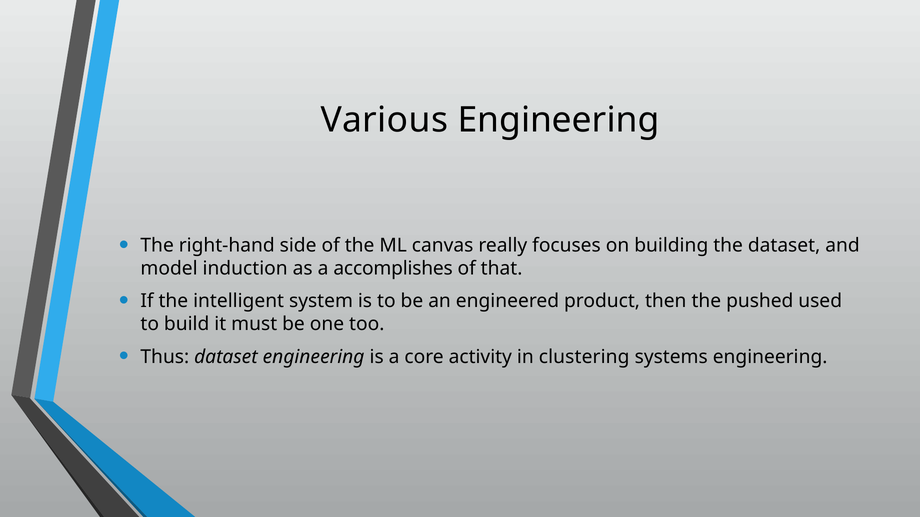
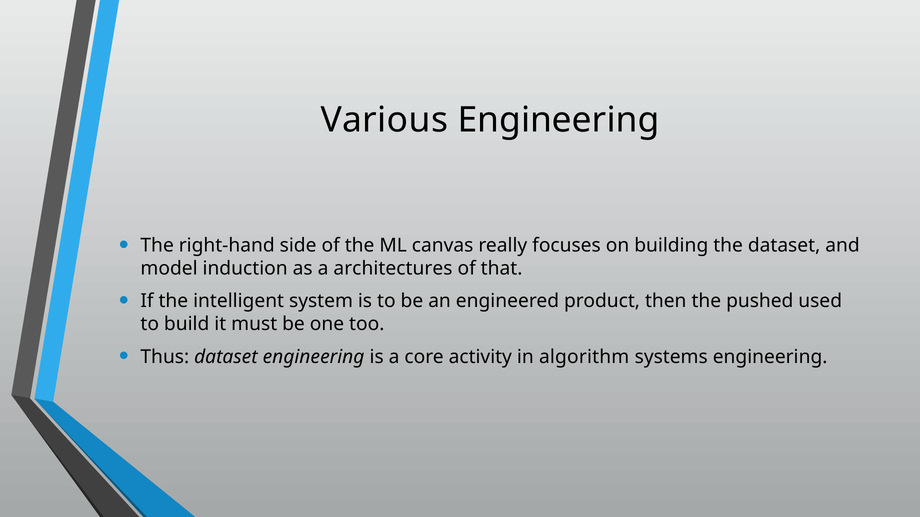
accomplishes: accomplishes -> architectures (393, 269)
clustering: clustering -> algorithm (584, 357)
